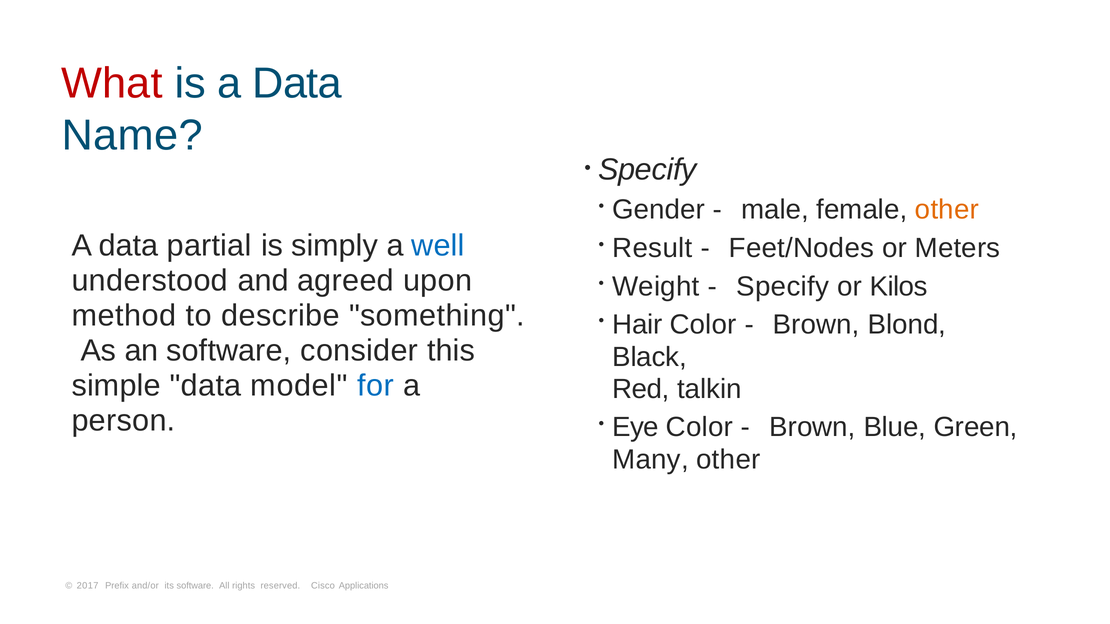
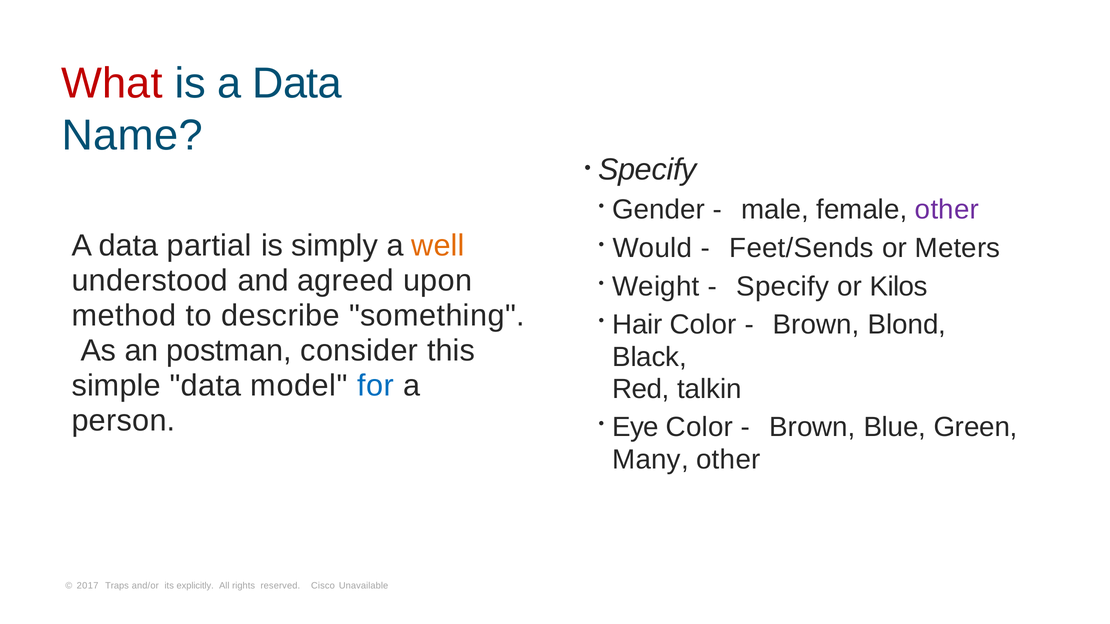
other colour: orange -> purple (947, 210)
well colour: blue -> orange (438, 246)
Result: Result -> Would (652, 248)
Feet/Nodes: Feet/Nodes -> Feet/Sends (801, 248)
an software: software -> postman (229, 351)
Prefix: Prefix -> Traps (117, 586)
its software: software -> explicitly (195, 586)
Applications: Applications -> Unavailable (364, 586)
